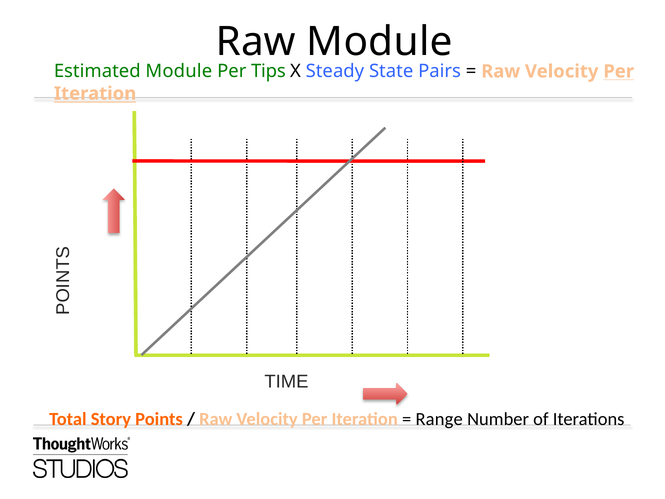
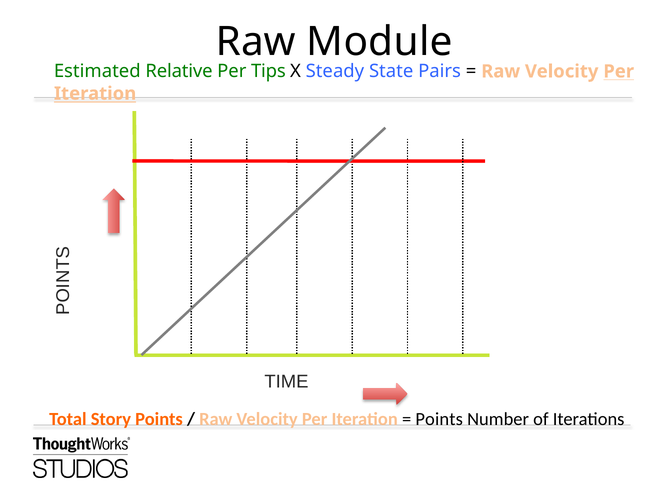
Estimated Module: Module -> Relative (179, 71)
Range: Range -> Points (439, 419)
